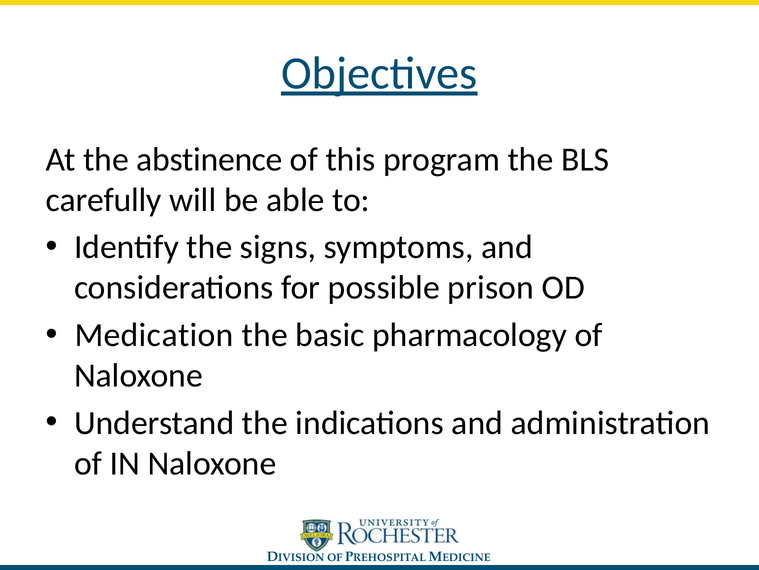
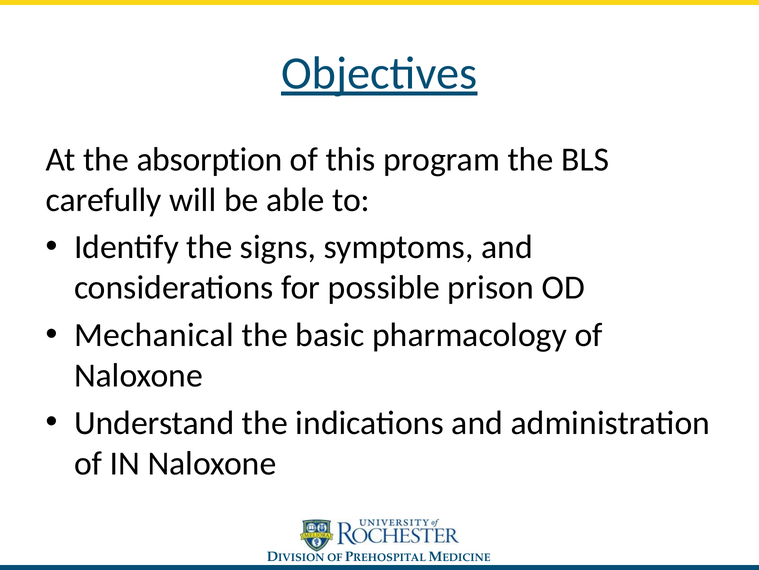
abstinence: abstinence -> absorption (210, 159)
Medication: Medication -> Mechanical (154, 335)
